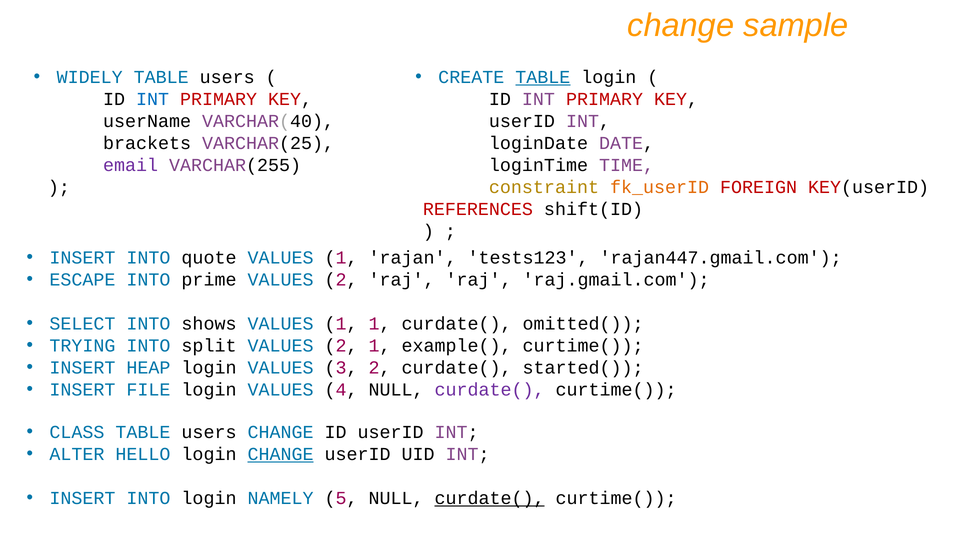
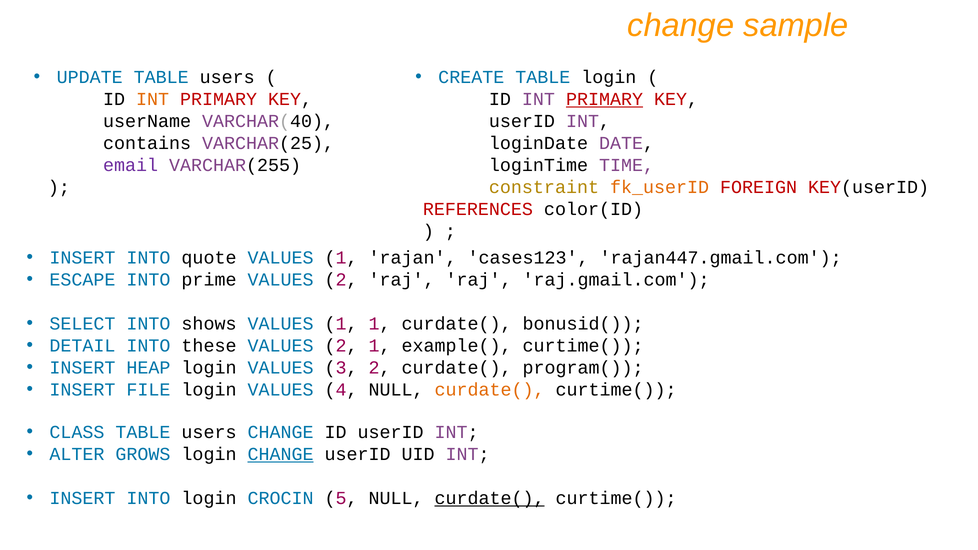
WIDELY: WIDELY -> UPDATE (90, 77)
TABLE underline: present -> none (543, 77)
INT colour: blue -> orange (153, 99)
PRIMARY underline: none -> present (605, 99)
brackets: brackets -> contains (147, 143)
shift(ID: shift(ID -> color(ID (594, 209)
tests123: tests123 -> cases123 (528, 258)
omitted(: omitted( -> bonusid( (583, 324)
TRYING: TRYING -> DETAIL (82, 346)
split: split -> these (209, 346)
started(: started( -> program( (583, 368)
curdate( colour: purple -> orange (490, 390)
HELLO: HELLO -> GROWS (143, 454)
NAMELY: NAMELY -> CROCIN (281, 498)
